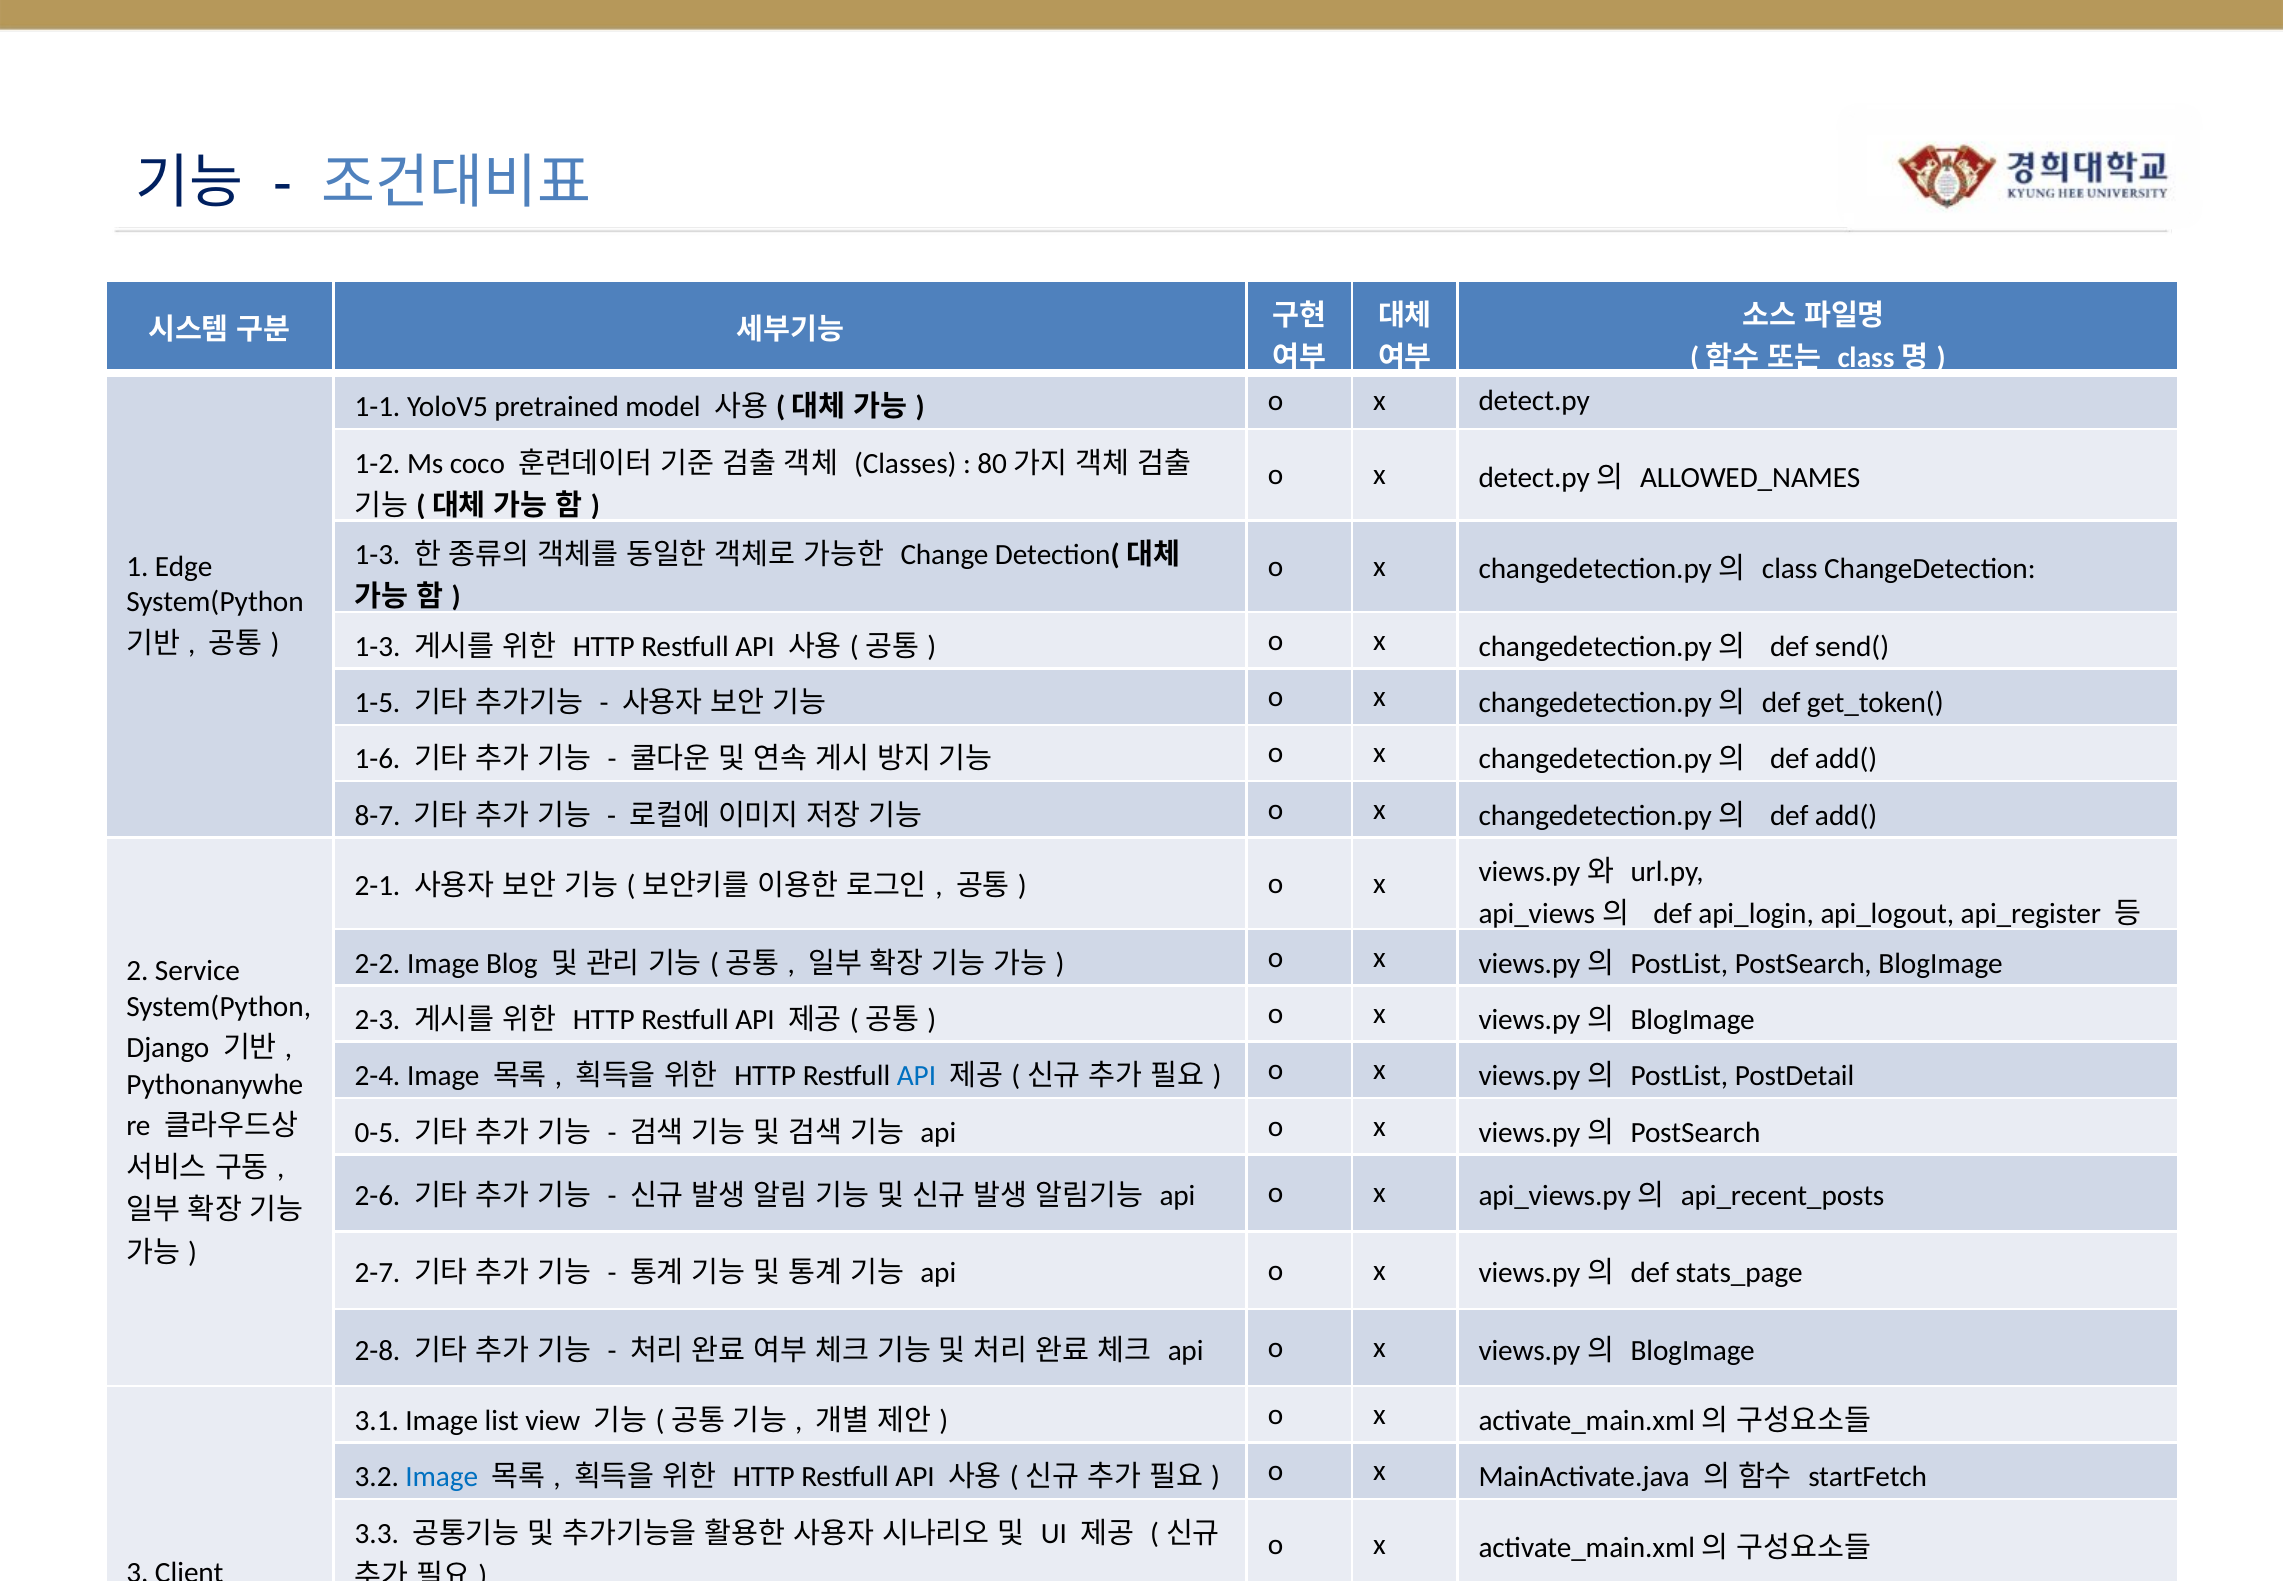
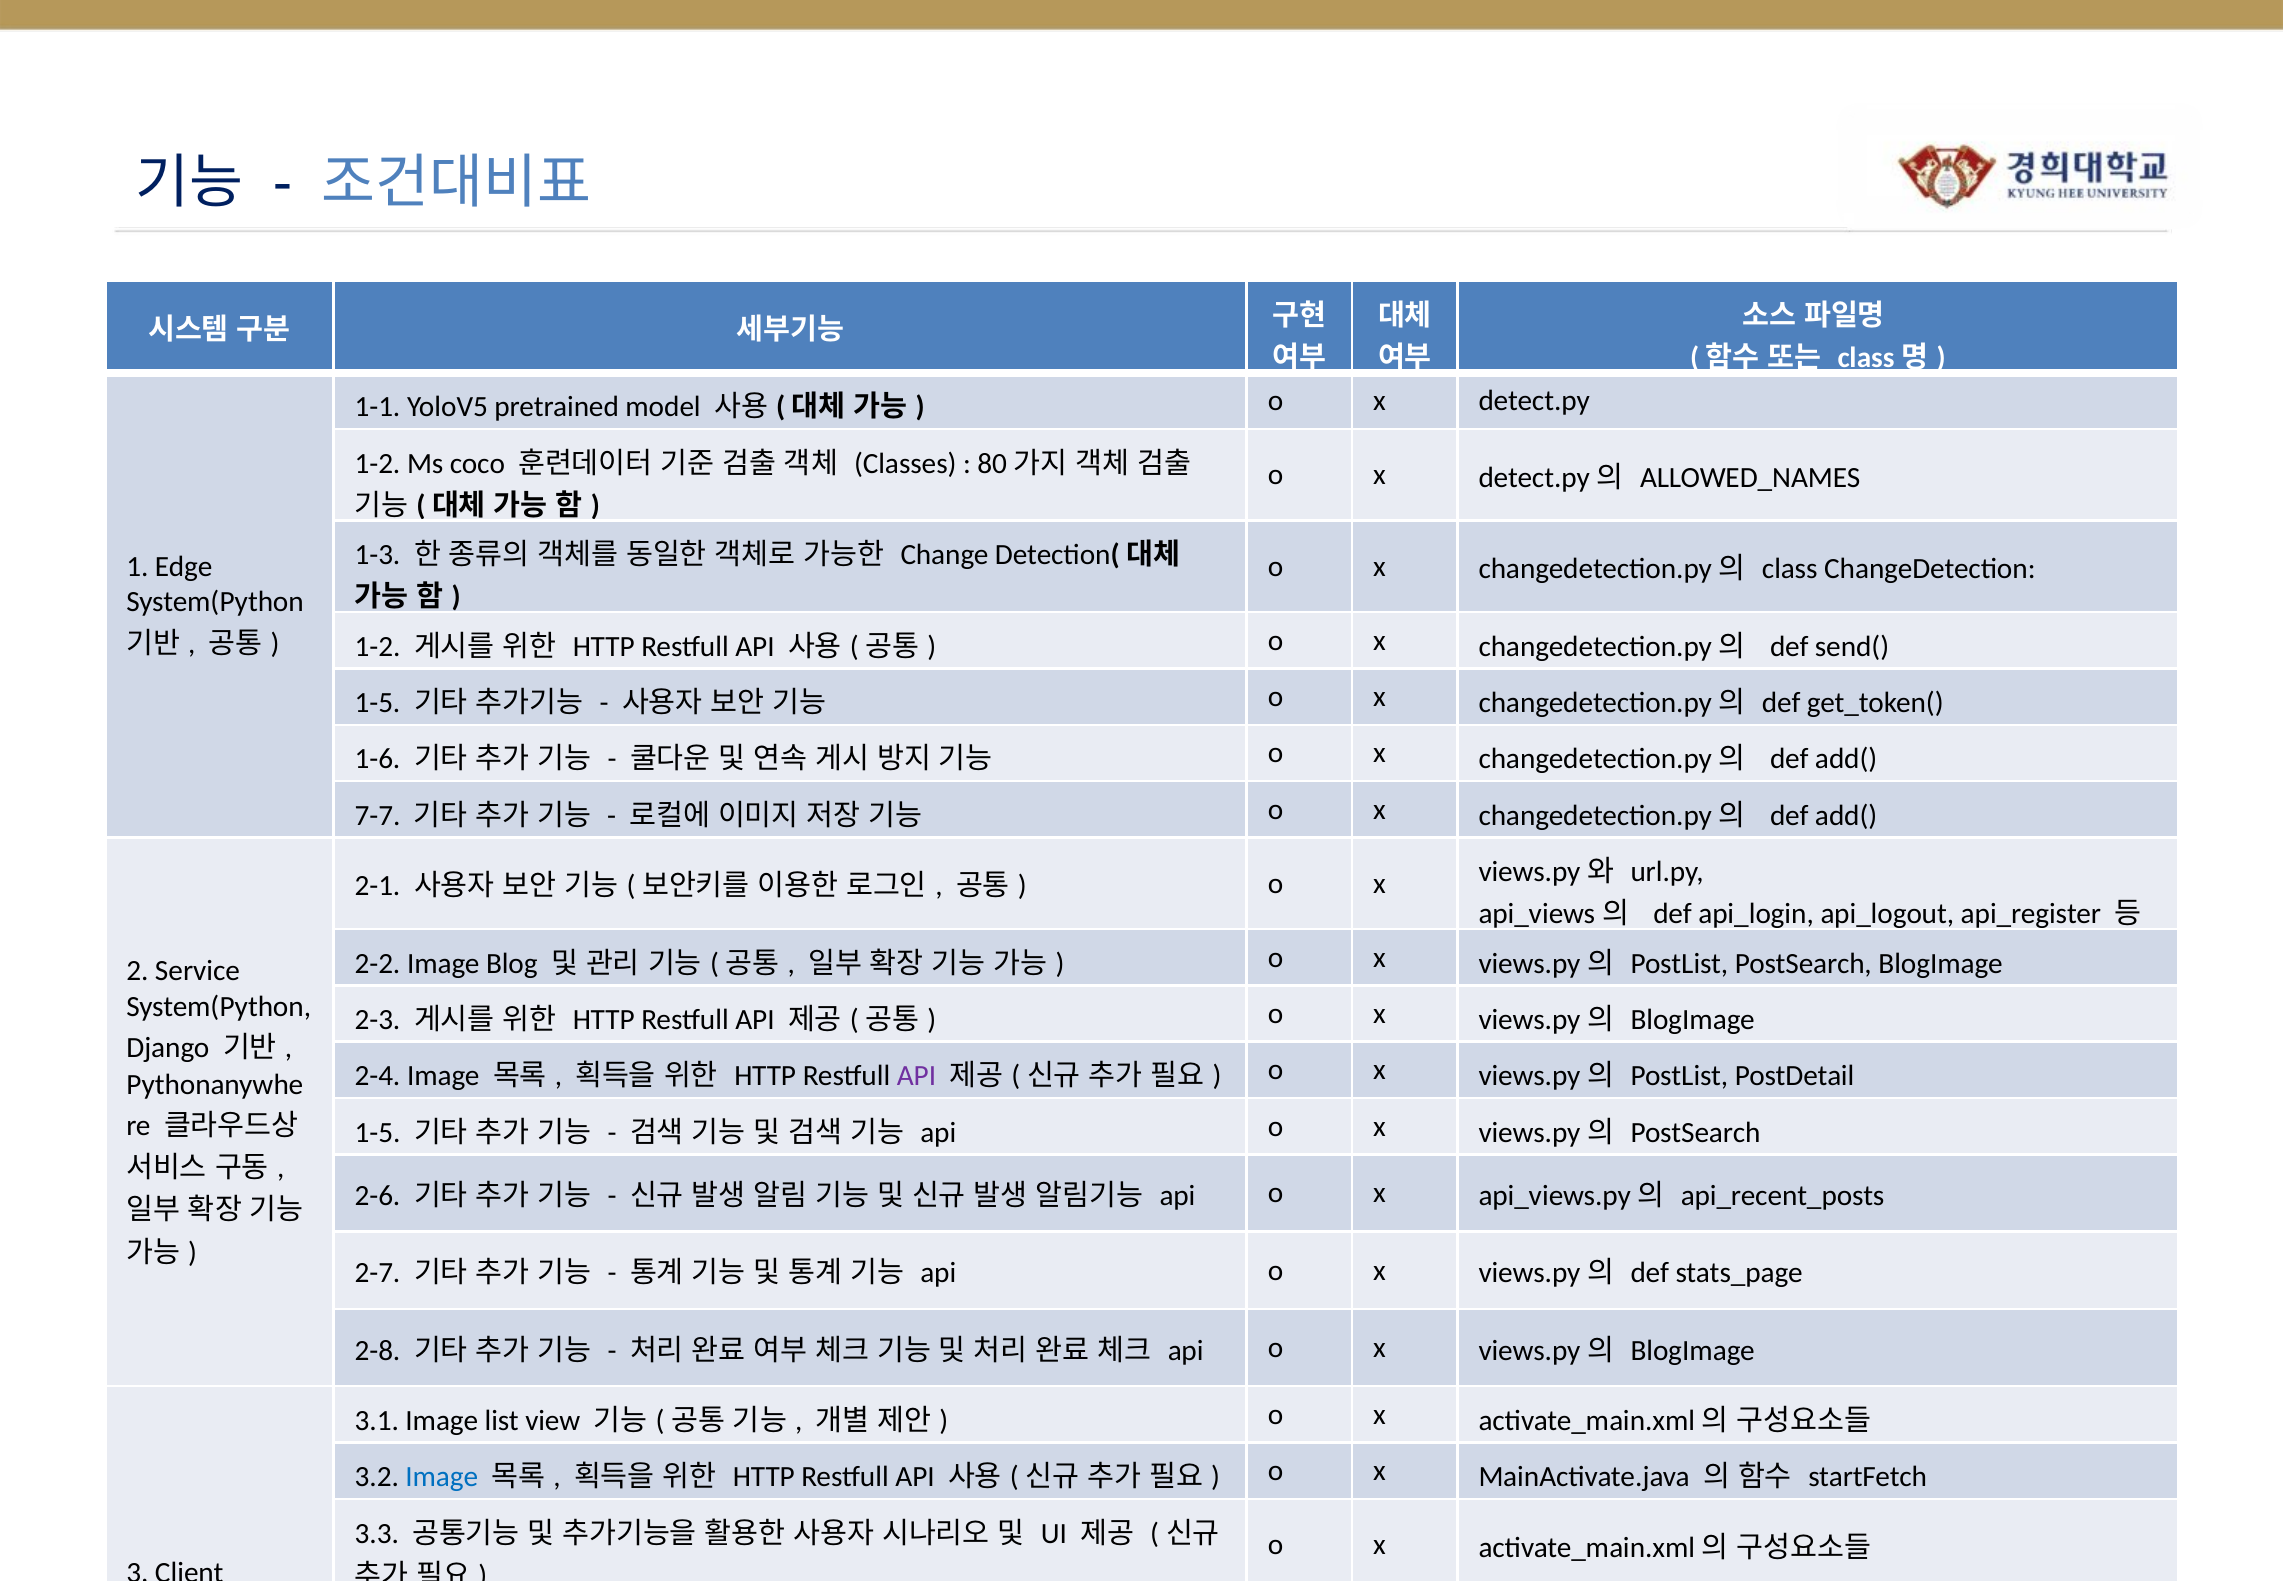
1-3: 1-3 -> 1-2 (378, 646)
8-7: 8-7 -> 7-7 (378, 815)
API colour: blue -> purple (916, 1076)
0-5: 0-5 -> 1-5 (378, 1132)
